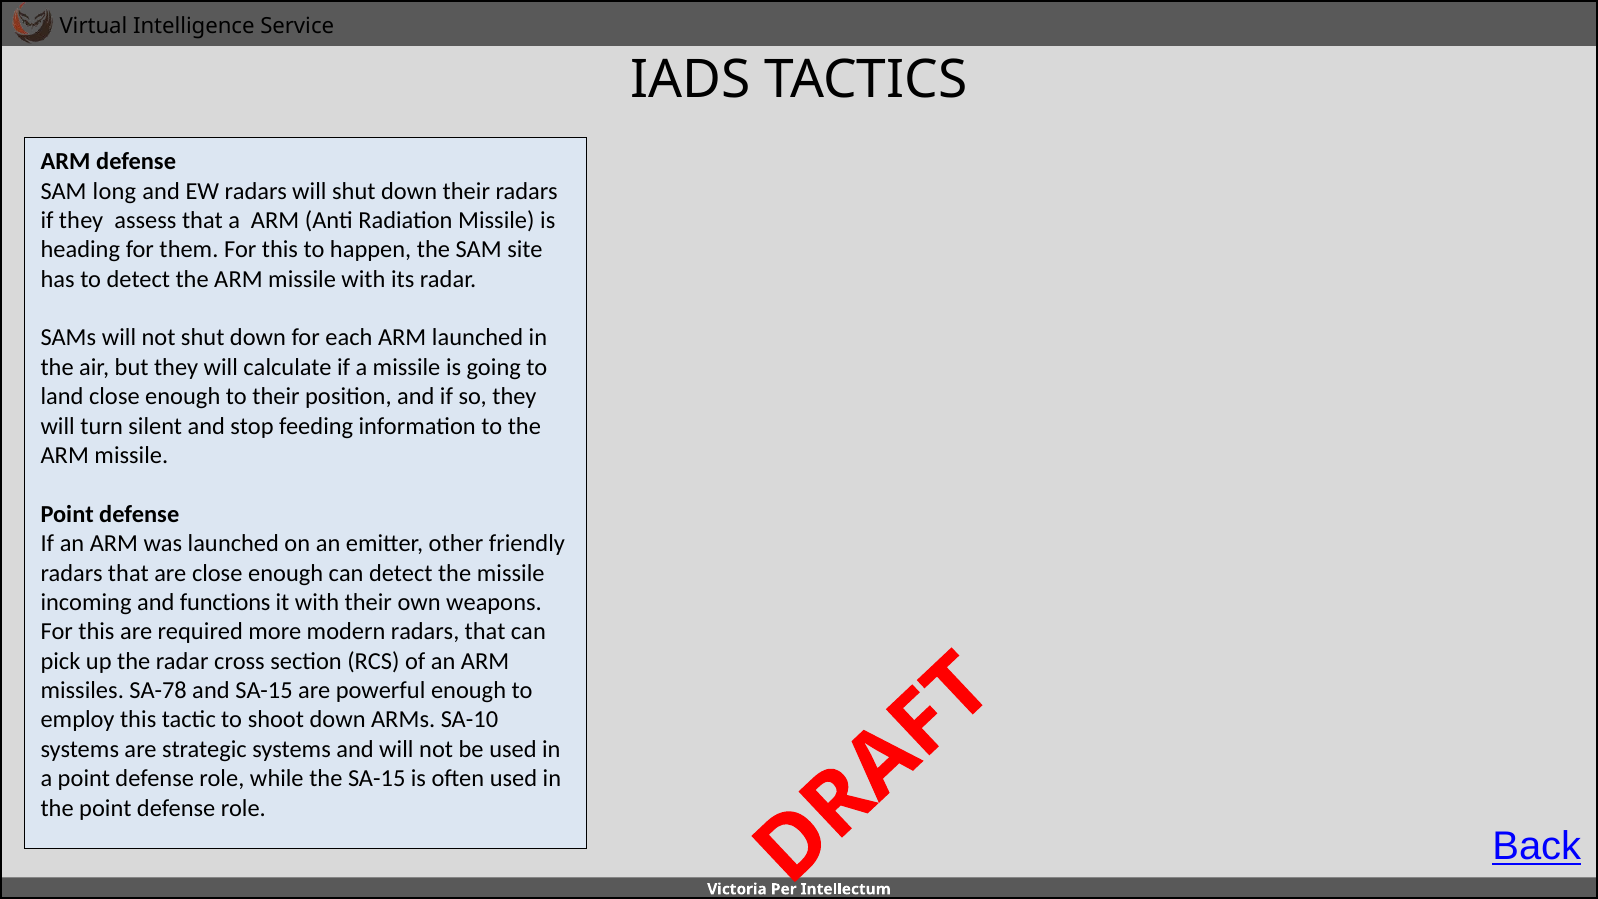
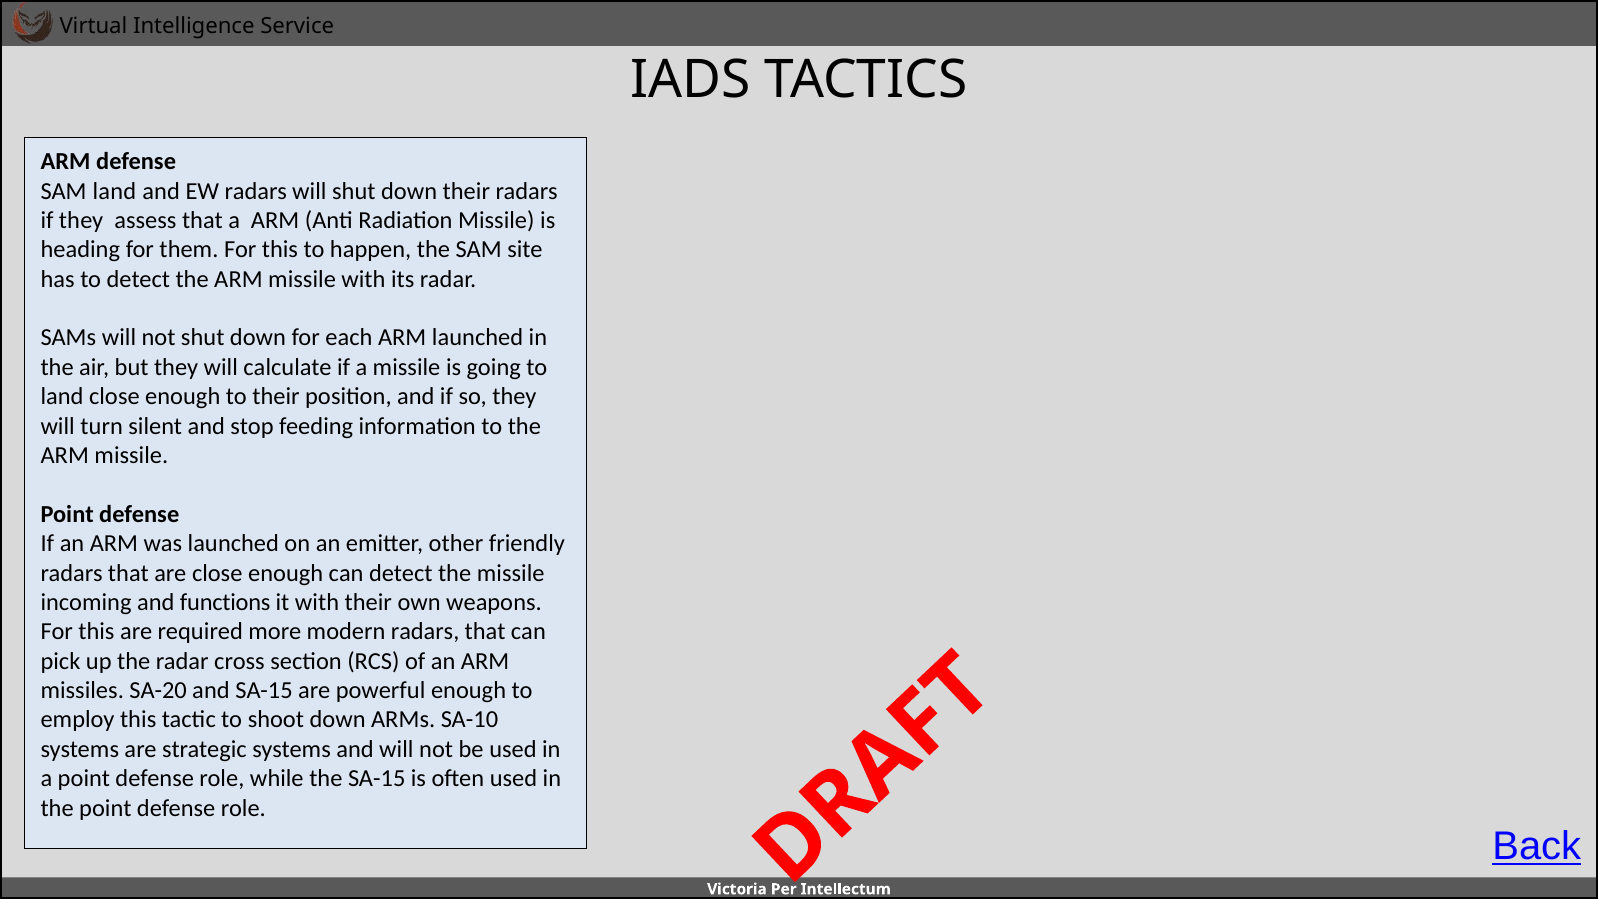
SAM long: long -> land (114, 191)
SA-78: SA-78 -> SA-20 (158, 690)
